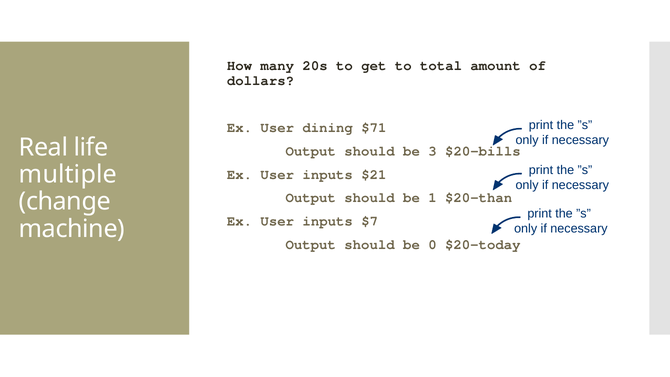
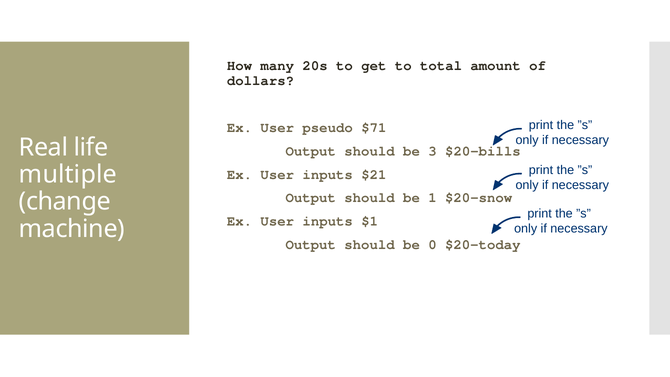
dining: dining -> pseudo (328, 127)
$20-than: $20-than -> $20-snow (479, 198)
$7: $7 -> $1 (370, 221)
